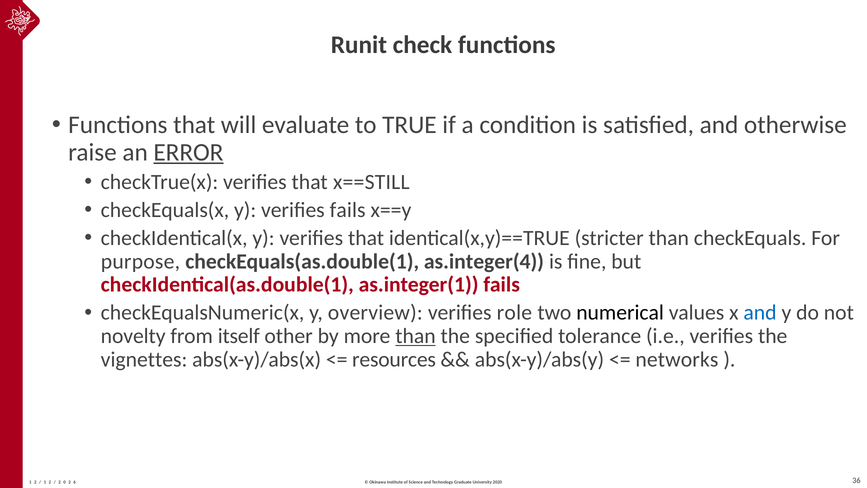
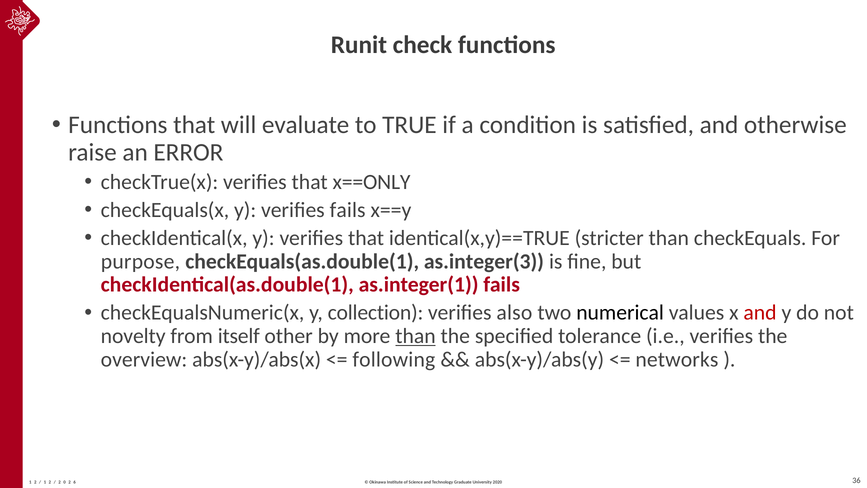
ERROR underline: present -> none (188, 152)
x==STILL: x==STILL -> x==ONLY (372, 182)
as.integer(4: as.integer(4 -> as.integer(3 (484, 261)
overview: overview -> collection (375, 313)
role: role -> also (514, 313)
and colour: blue -> red (760, 313)
vignettes: vignettes -> overview (144, 359)
resources: resources -> following (394, 359)
